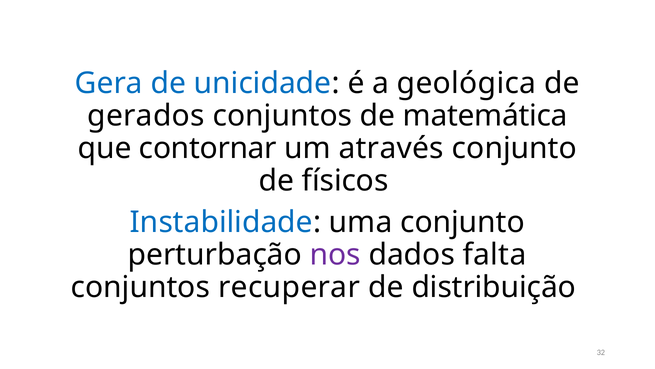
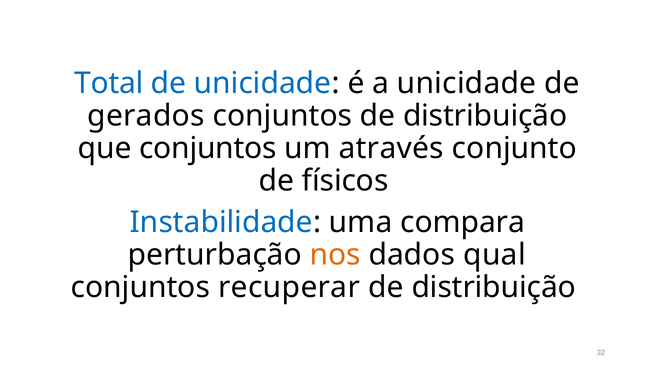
Gera: Gera -> Total (109, 83)
a geológica: geológica -> unicidade (467, 83)
conjuntos de matemática: matemática -> distribuição (485, 116)
que contornar: contornar -> conjuntos (208, 148)
uma conjunto: conjunto -> compara (463, 222)
nos colour: purple -> orange (335, 254)
falta: falta -> qual (495, 254)
